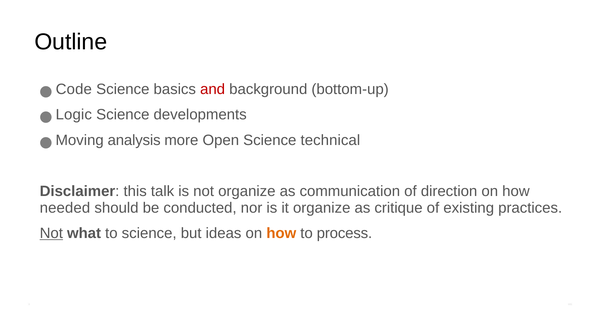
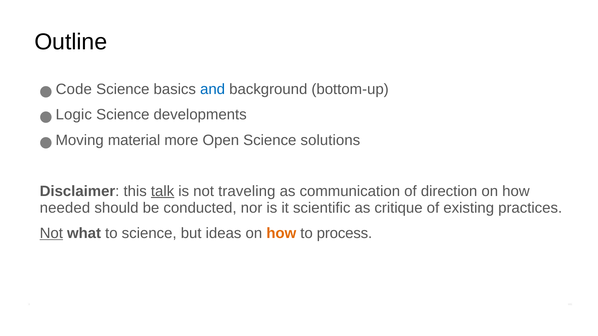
and colour: red -> blue (213, 89)
analysis: analysis -> material (134, 140)
technical: technical -> solutions (330, 140)
talk underline: none -> present (163, 191)
not organize: organize -> traveling (247, 191)
it organize: organize -> scientific (322, 208)
